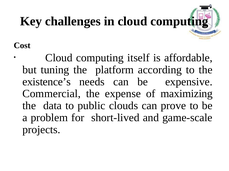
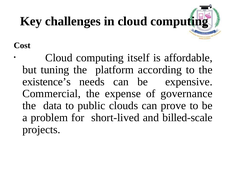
maximizing: maximizing -> governance (187, 94)
game-scale: game-scale -> billed-scale (187, 118)
